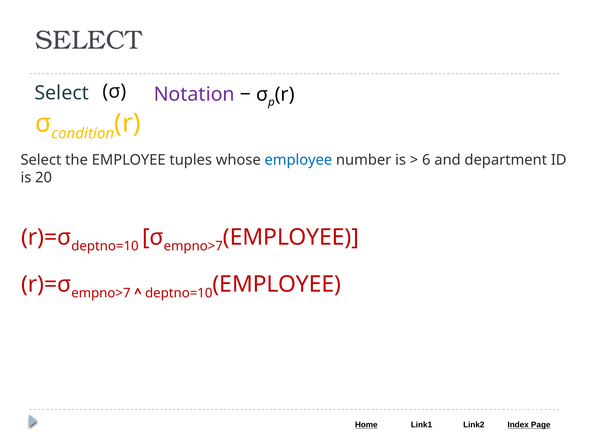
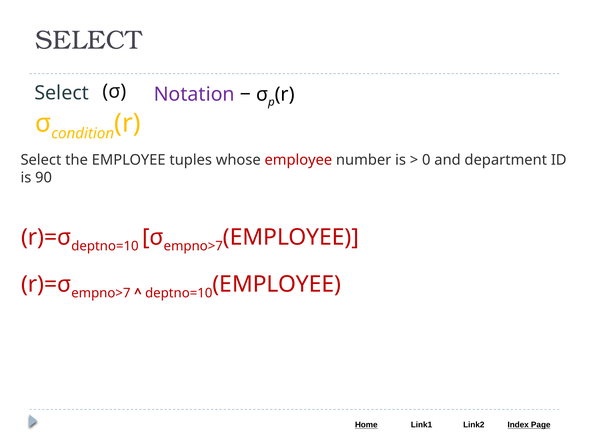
employee colour: blue -> red (298, 160)
6: 6 -> 0 (426, 160)
20: 20 -> 90 (44, 178)
